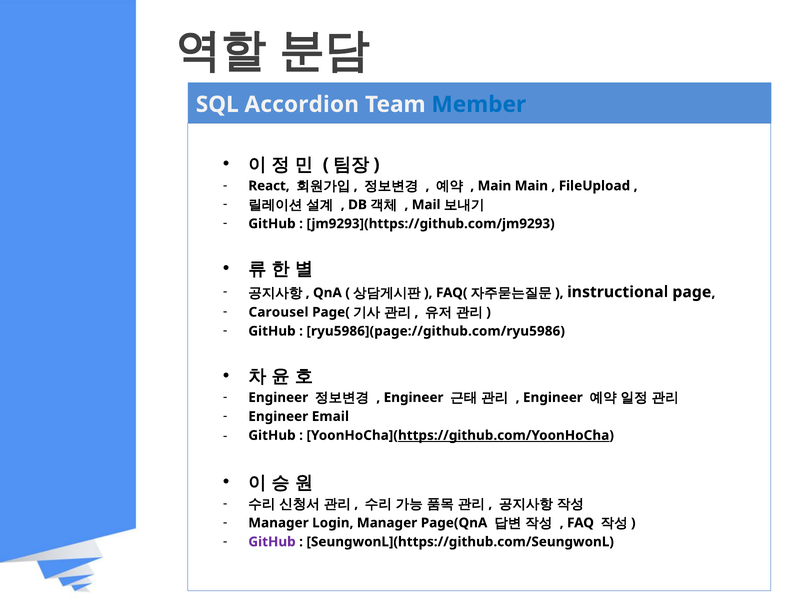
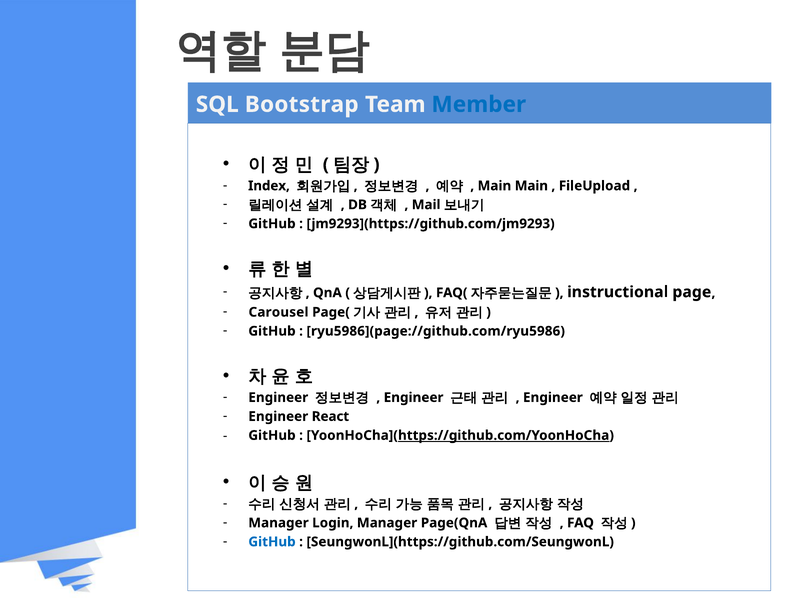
Accordion: Accordion -> Bootstrap (302, 104)
React: React -> Index (269, 186)
Email: Email -> React (330, 416)
GitHub colour: purple -> blue (272, 542)
